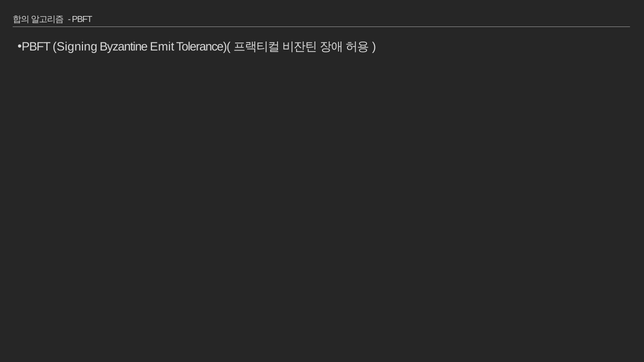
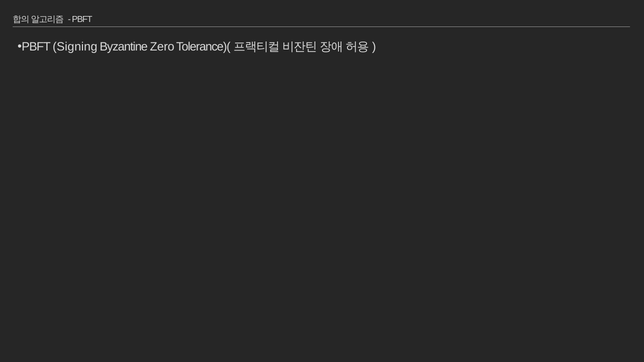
Emit: Emit -> Zero (162, 47)
